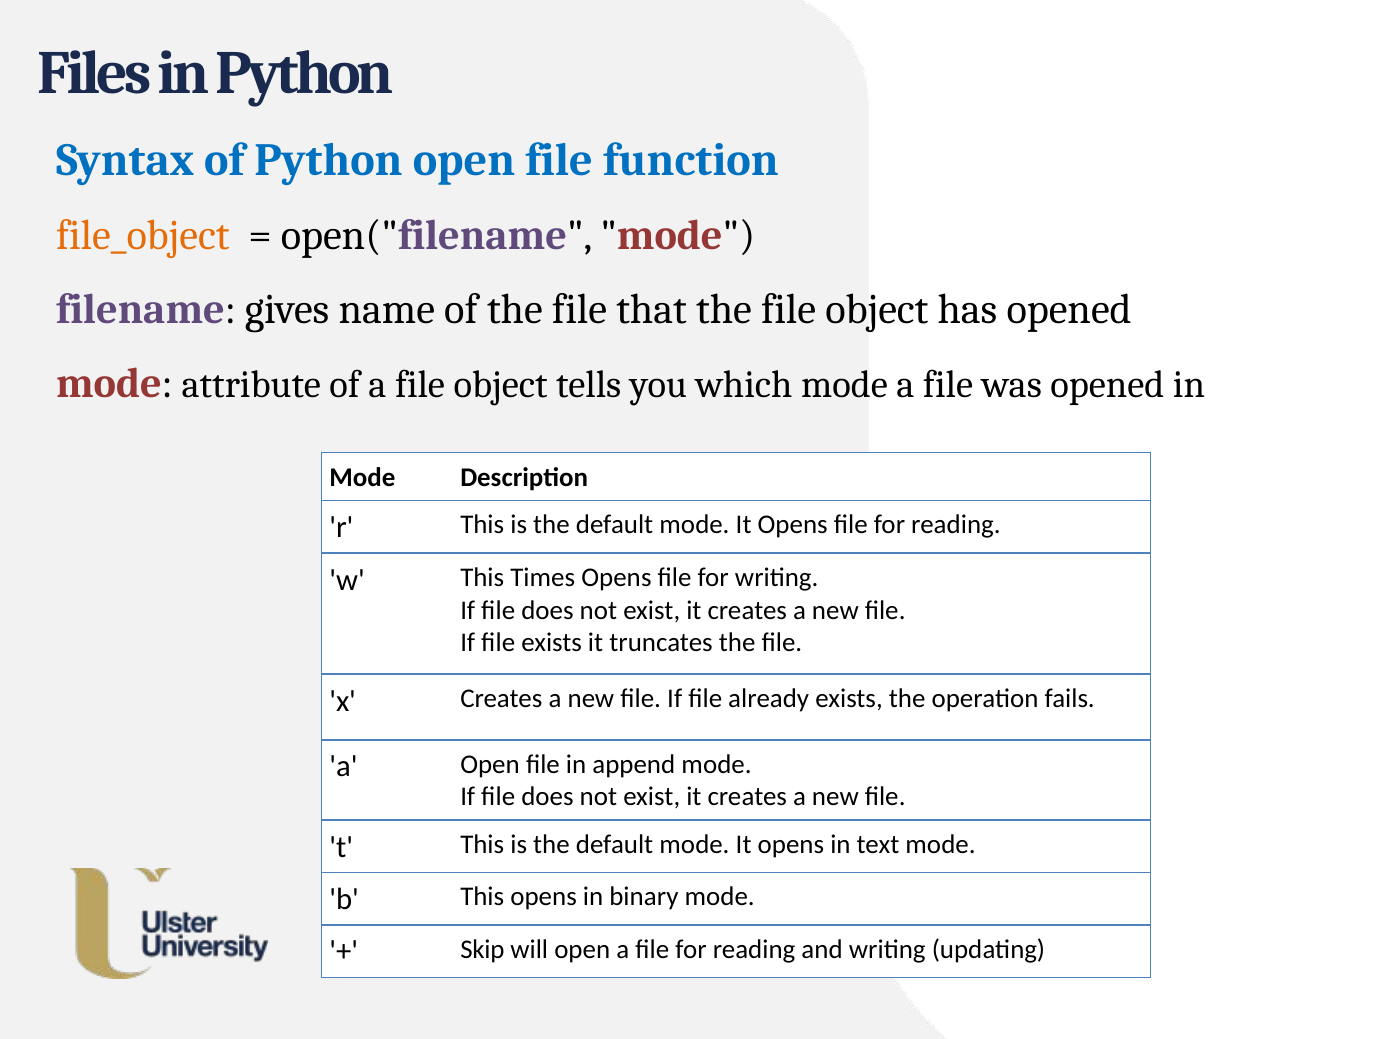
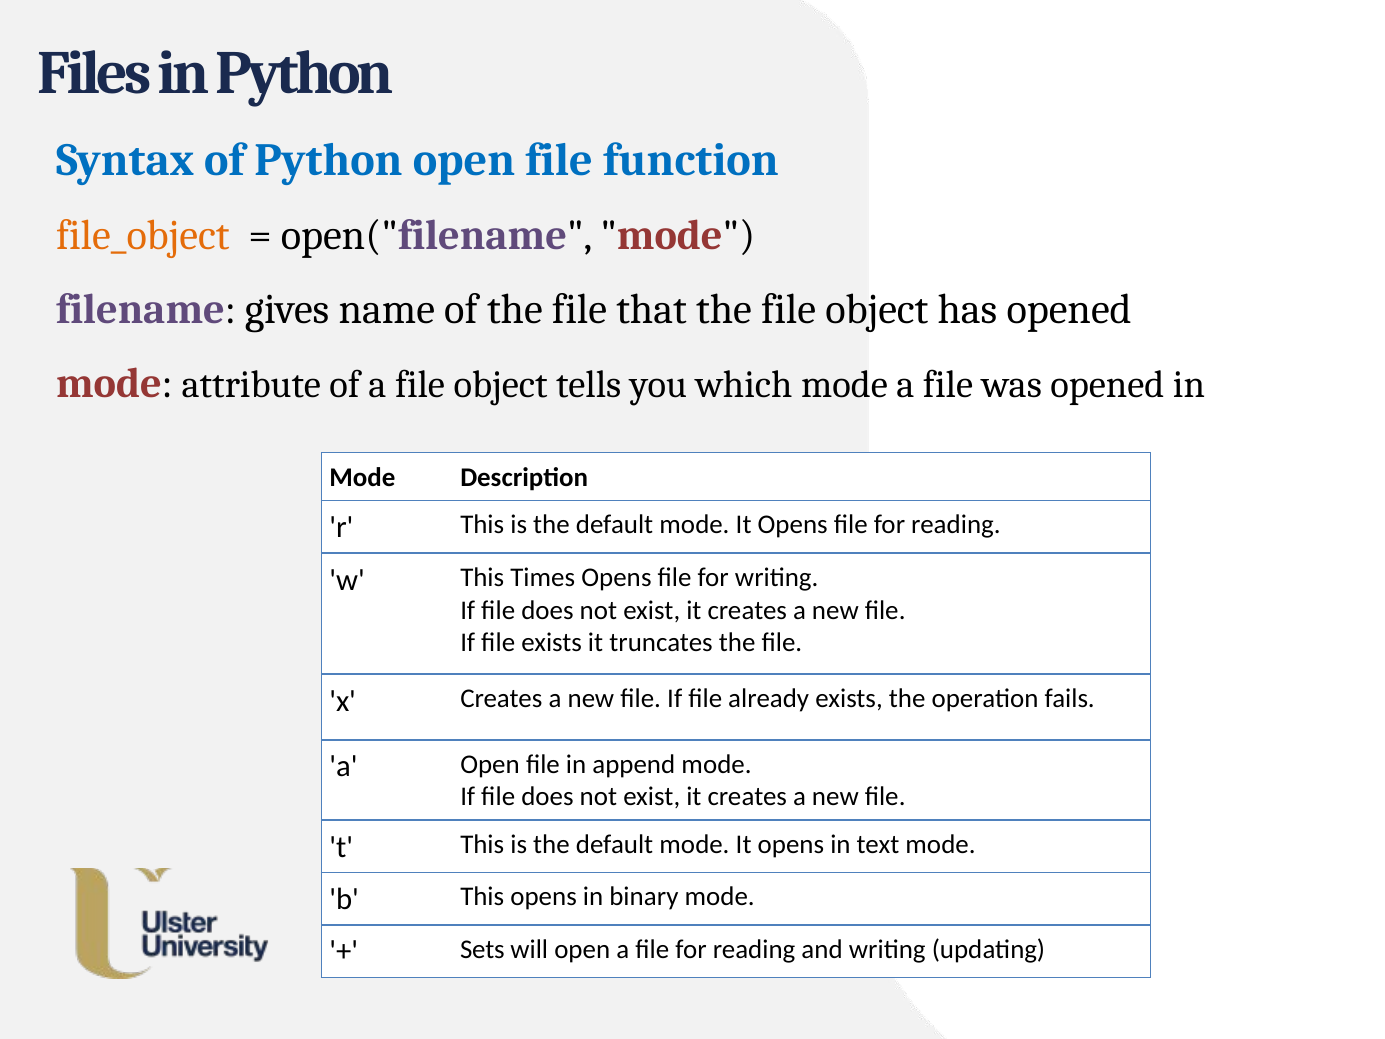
Skip: Skip -> Sets (482, 949)
